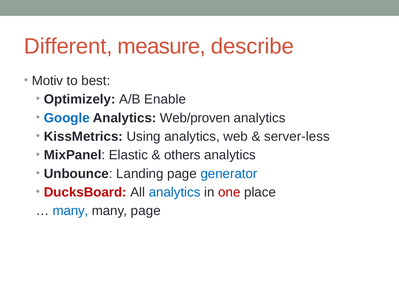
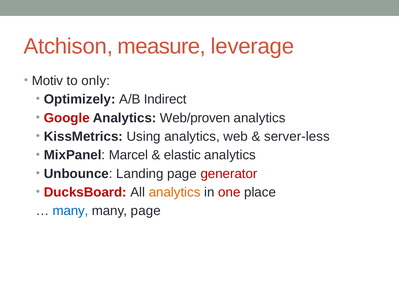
Different: Different -> Atchison (68, 46)
describe: describe -> leverage (252, 46)
best: best -> only (96, 81)
Enable: Enable -> Indirect (165, 99)
Google colour: blue -> red (67, 118)
Elastic: Elastic -> Marcel (128, 155)
others: others -> elastic (182, 155)
generator colour: blue -> red (229, 174)
analytics colour: blue -> orange (175, 192)
